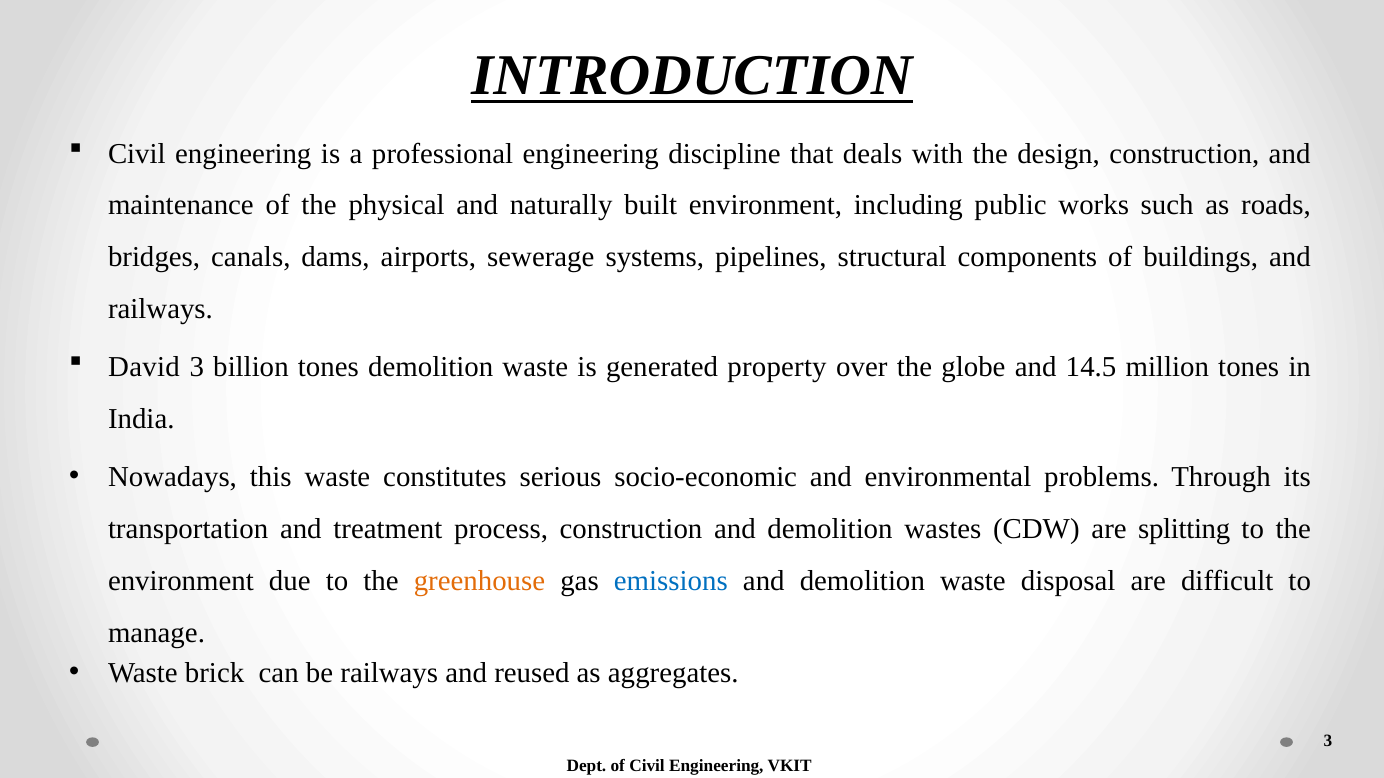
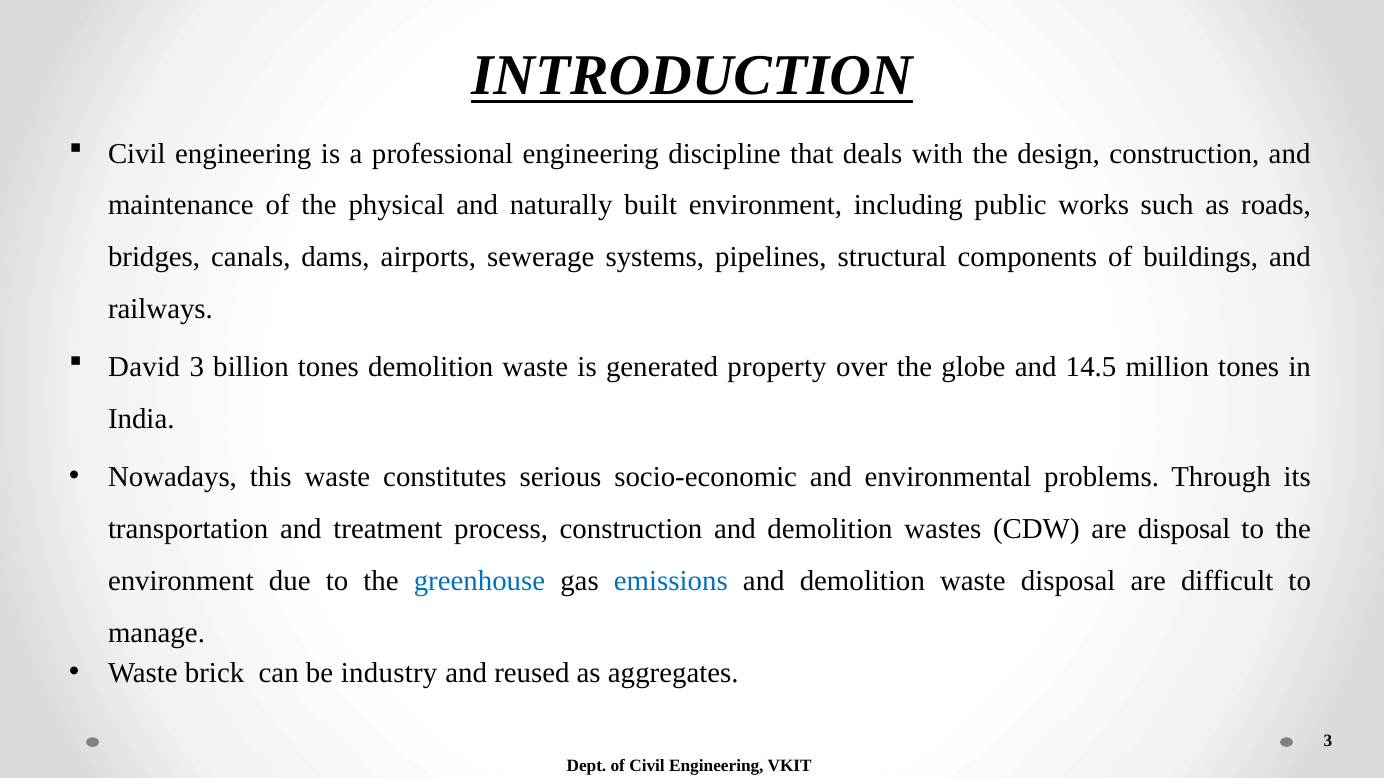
are splitting: splitting -> disposal (1184, 529)
greenhouse colour: orange -> blue (479, 581)
be railways: railways -> industry (389, 673)
